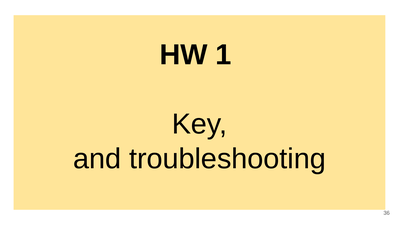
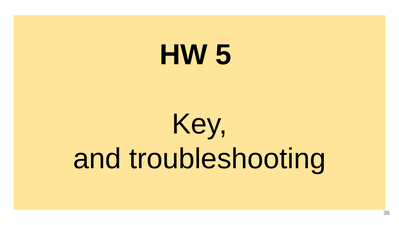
1: 1 -> 5 (223, 55)
